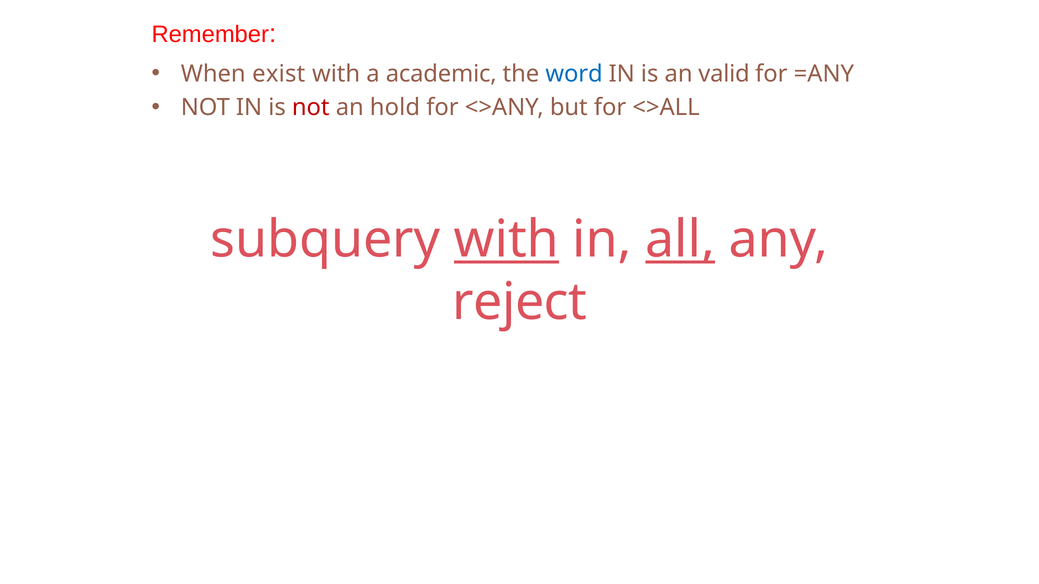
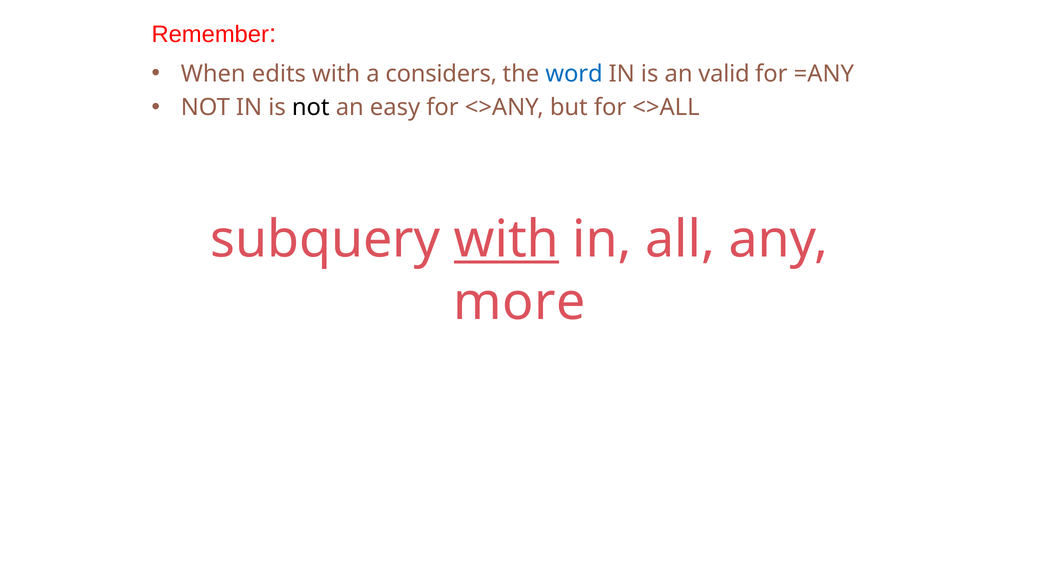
exist: exist -> edits (279, 74)
academic: academic -> considers (441, 74)
not colour: red -> black (311, 108)
hold: hold -> easy (395, 108)
all underline: present -> none (680, 240)
reject: reject -> more (519, 302)
